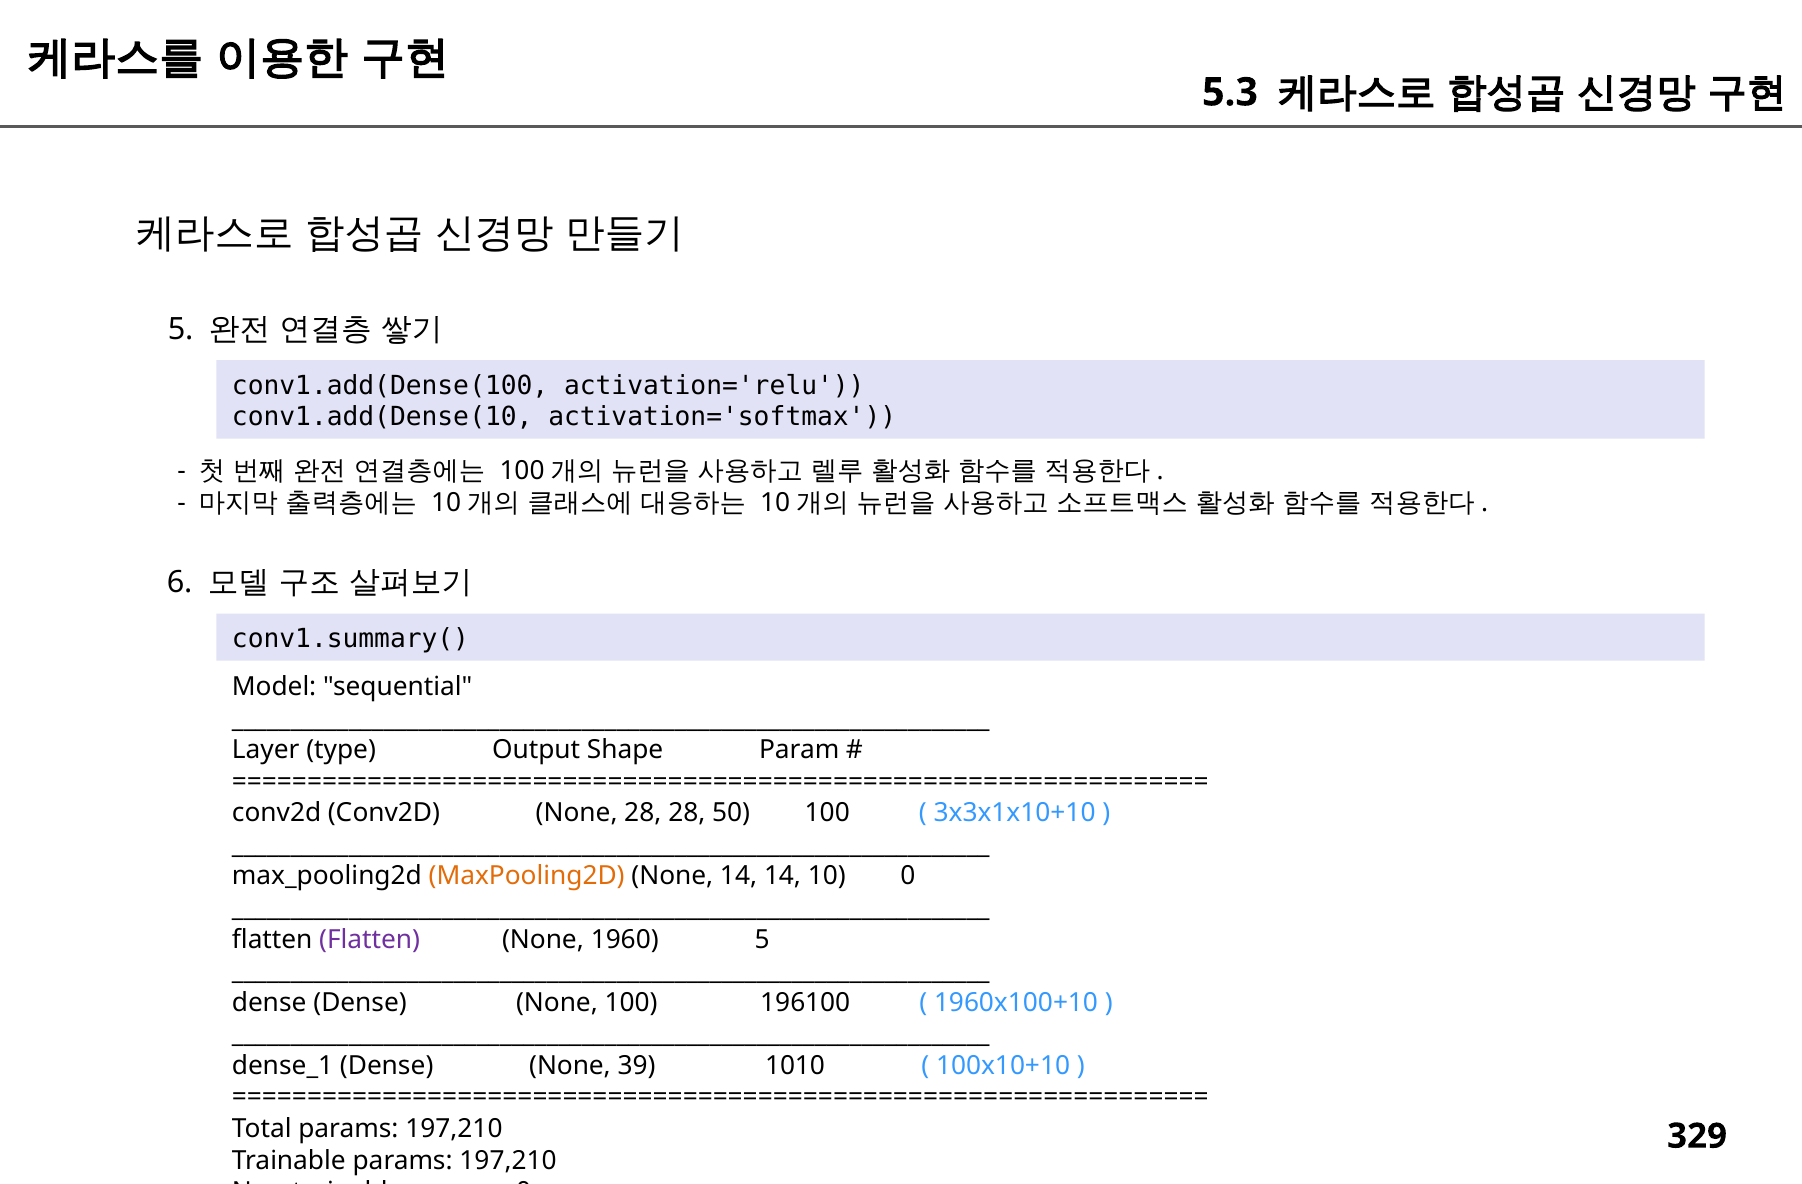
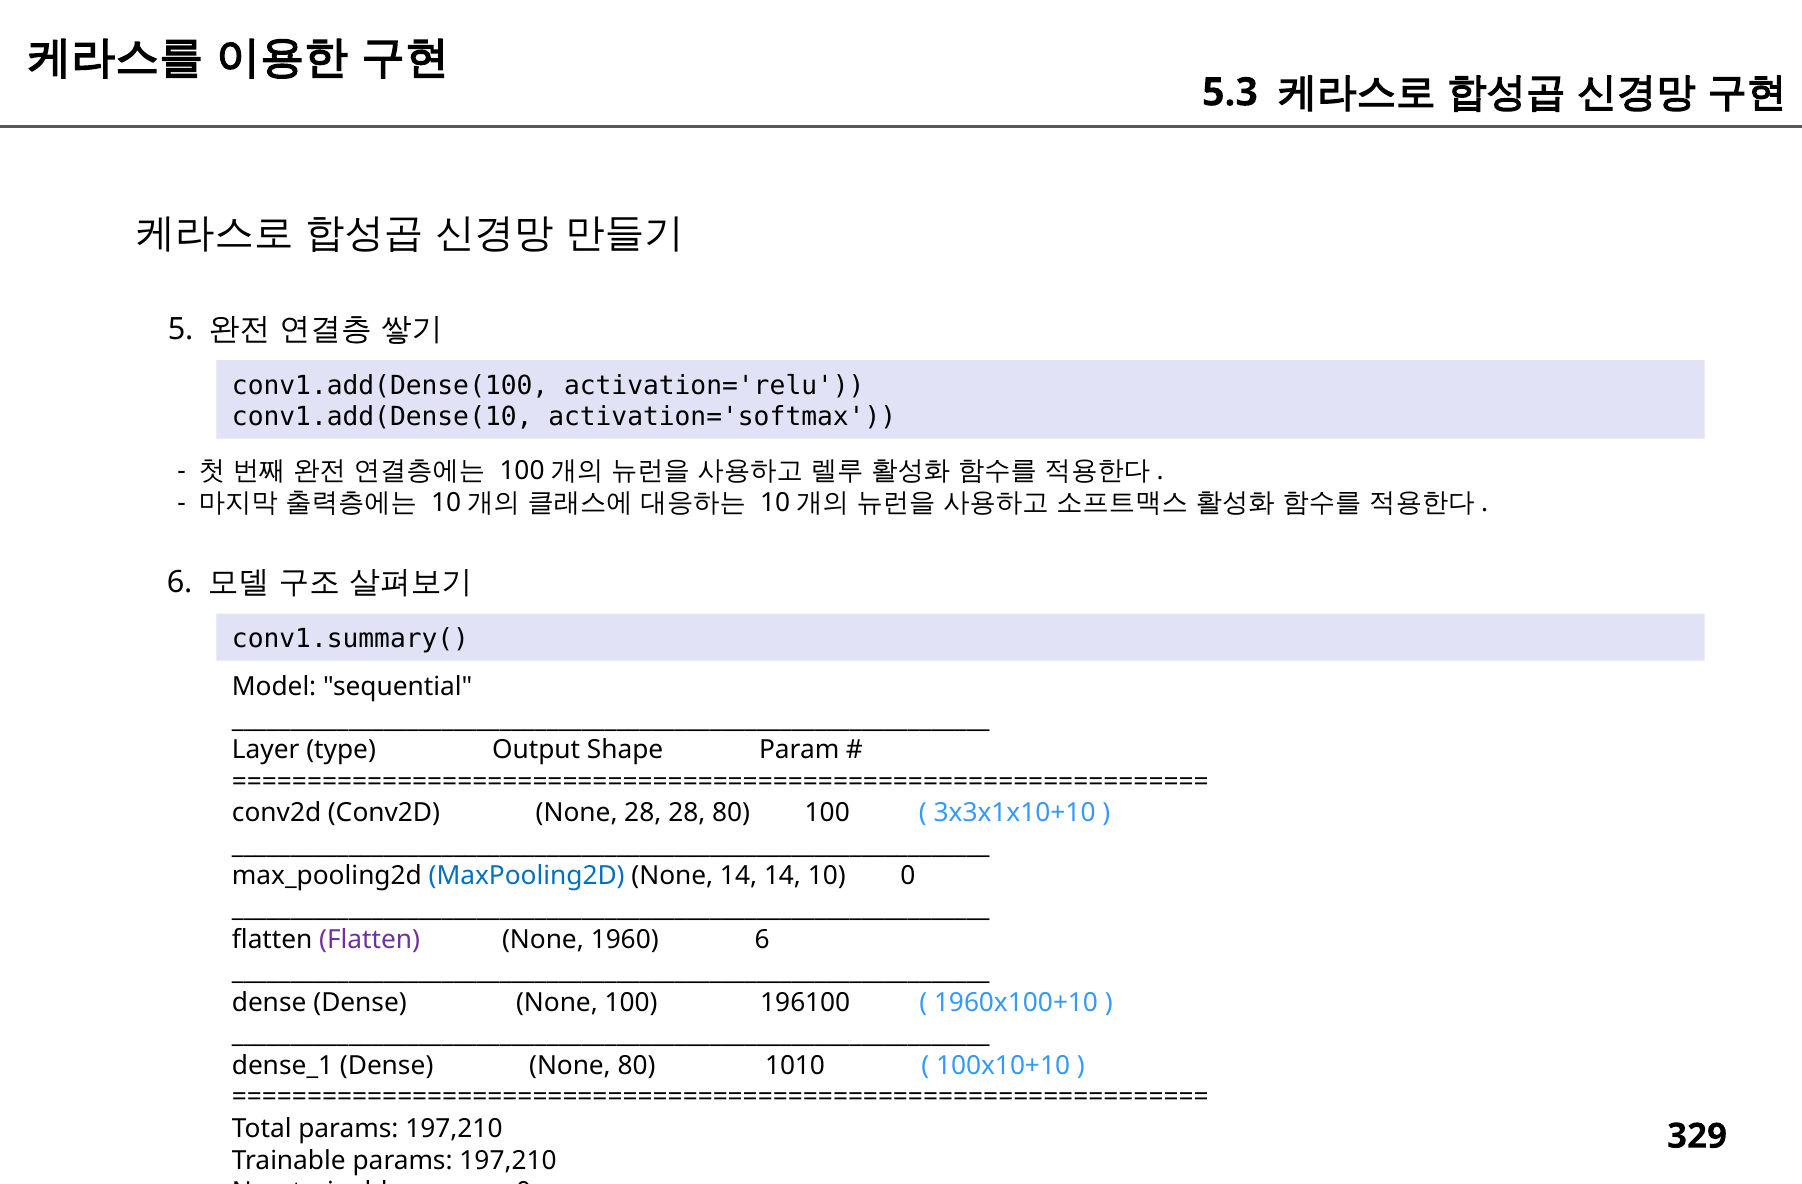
28 50: 50 -> 80 (731, 813)
MaxPooling2D colour: orange -> blue (527, 876)
1960 5: 5 -> 6 (762, 939)
None 39: 39 -> 80 (637, 1065)
